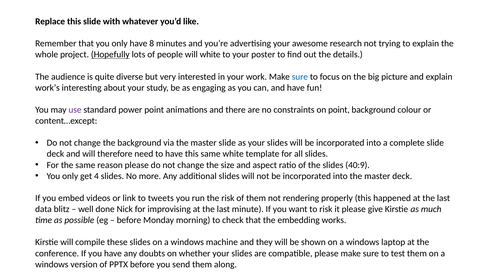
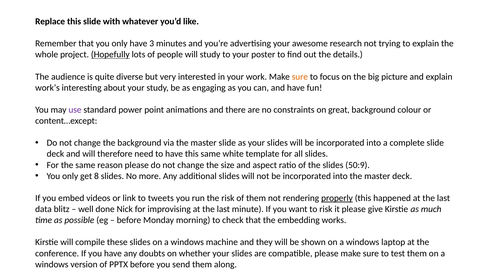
8: 8 -> 3 (152, 43)
will white: white -> study (210, 55)
sure colour: blue -> orange (300, 77)
on point: point -> great (339, 110)
40:9: 40:9 -> 50:9 (358, 165)
4: 4 -> 8 (96, 176)
properly underline: none -> present (337, 198)
